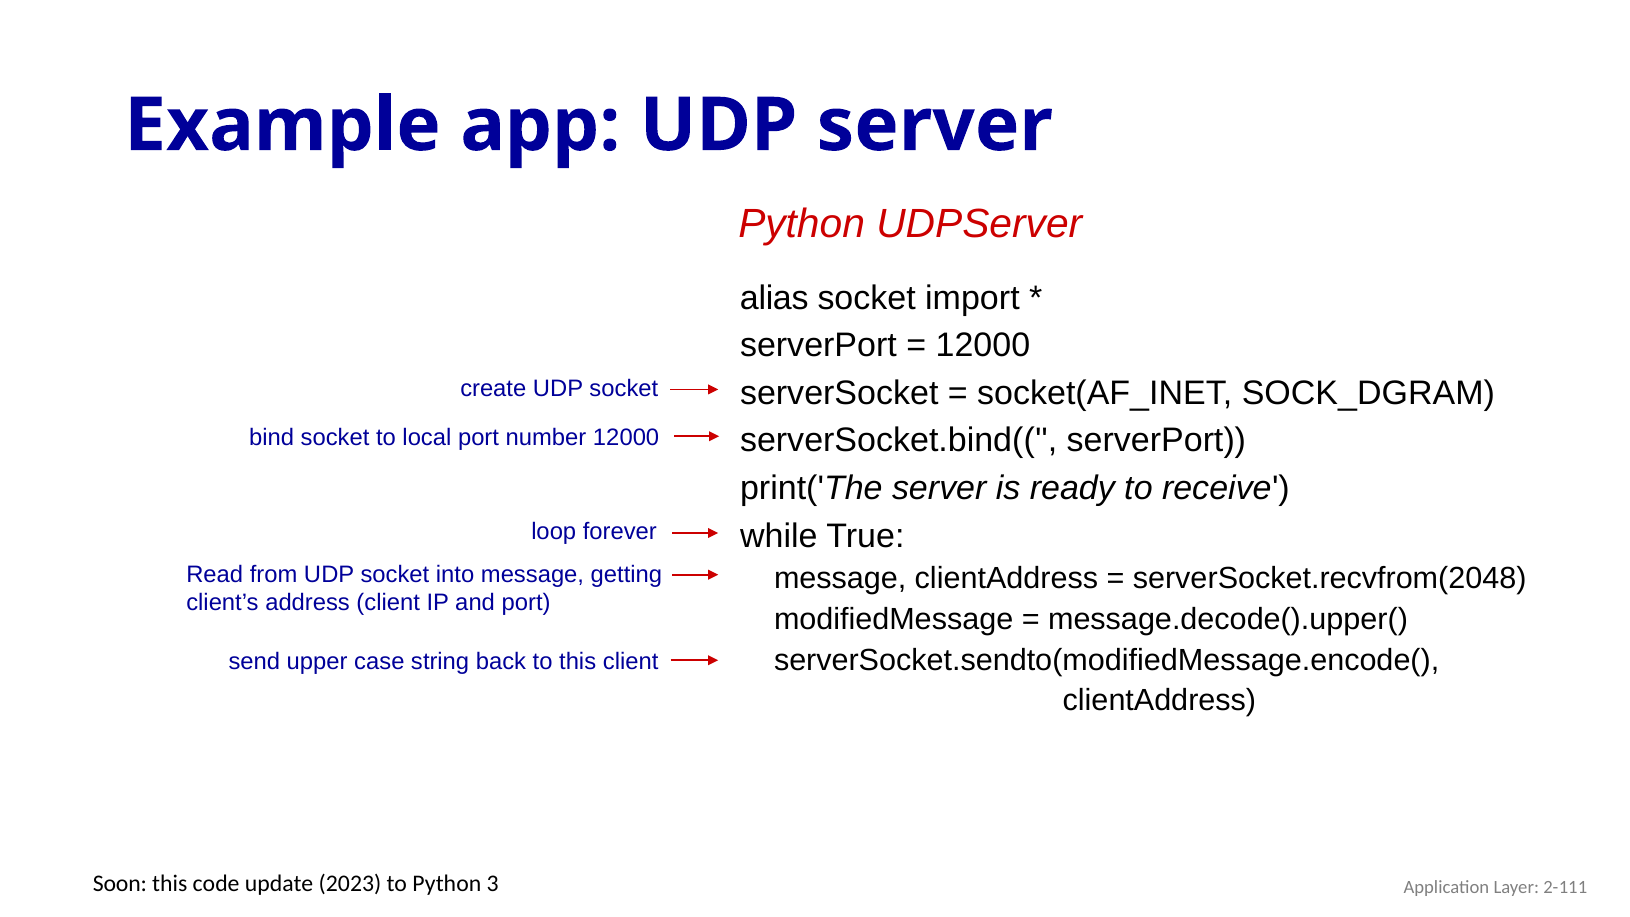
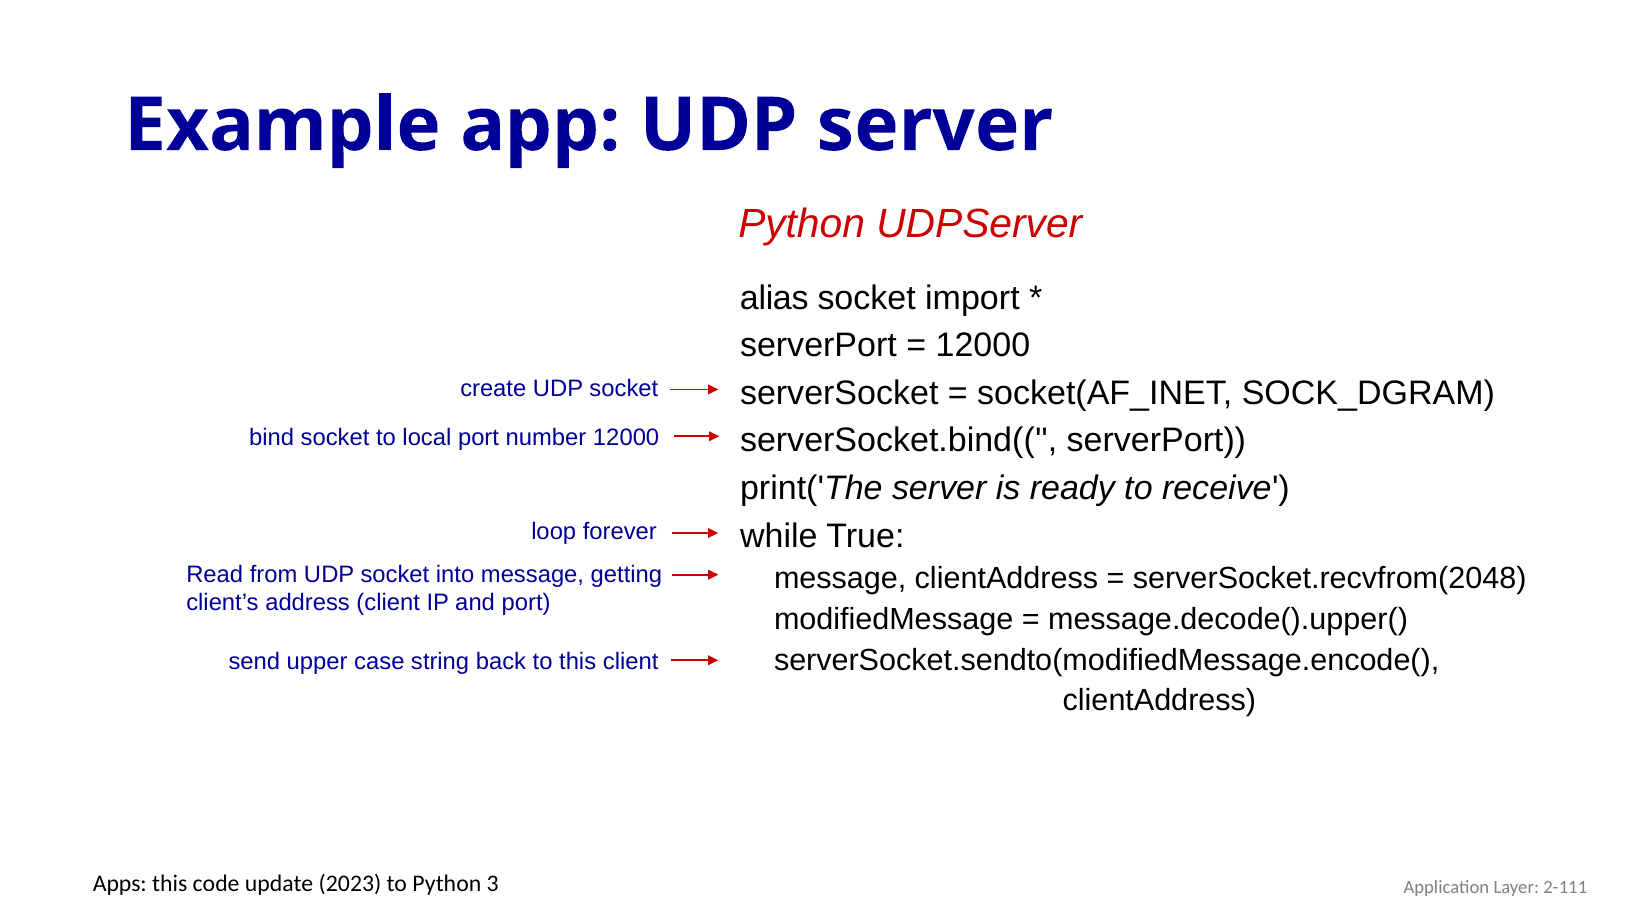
Soon: Soon -> Apps (120, 883)
